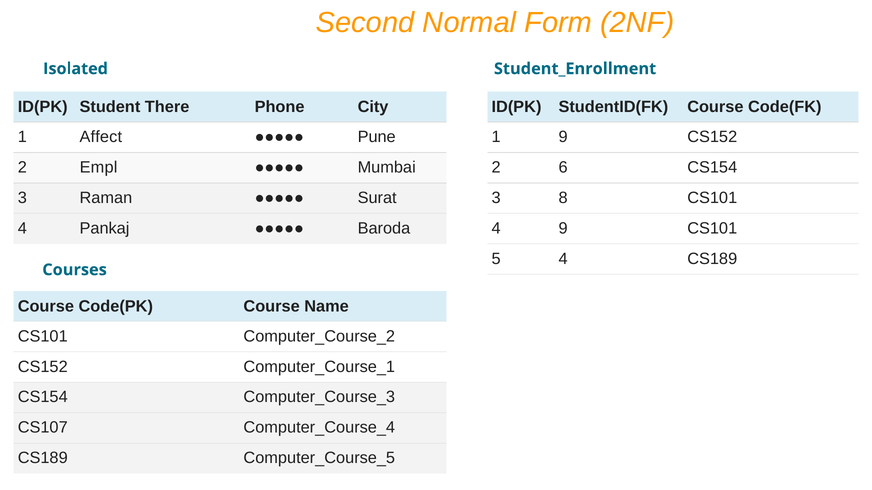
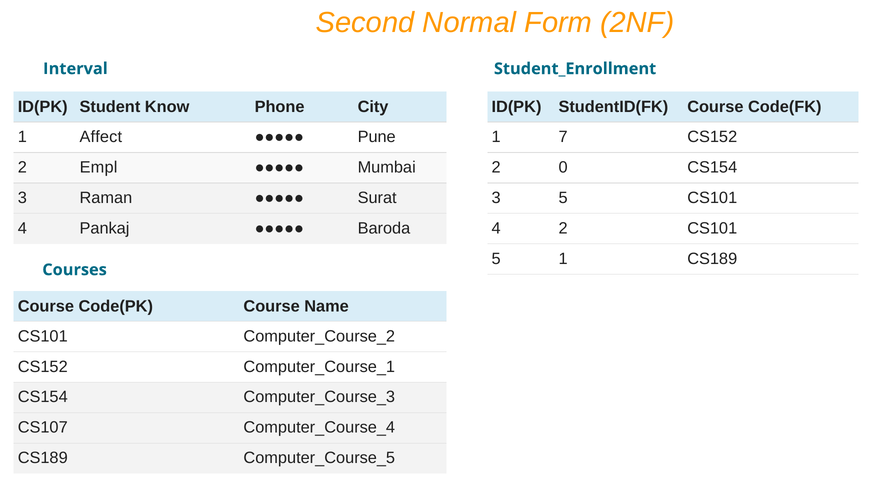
Isolated: Isolated -> Interval (75, 69)
There: There -> Know (167, 107)
1 9: 9 -> 7 (563, 137)
6: 6 -> 0 (563, 168)
3 8: 8 -> 5 (563, 198)
4 9: 9 -> 2 (563, 229)
5 4: 4 -> 1 (563, 259)
